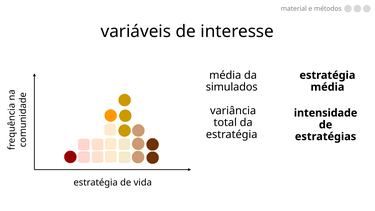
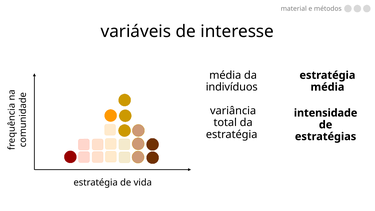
simulados: simulados -> indivíduos (232, 87)
